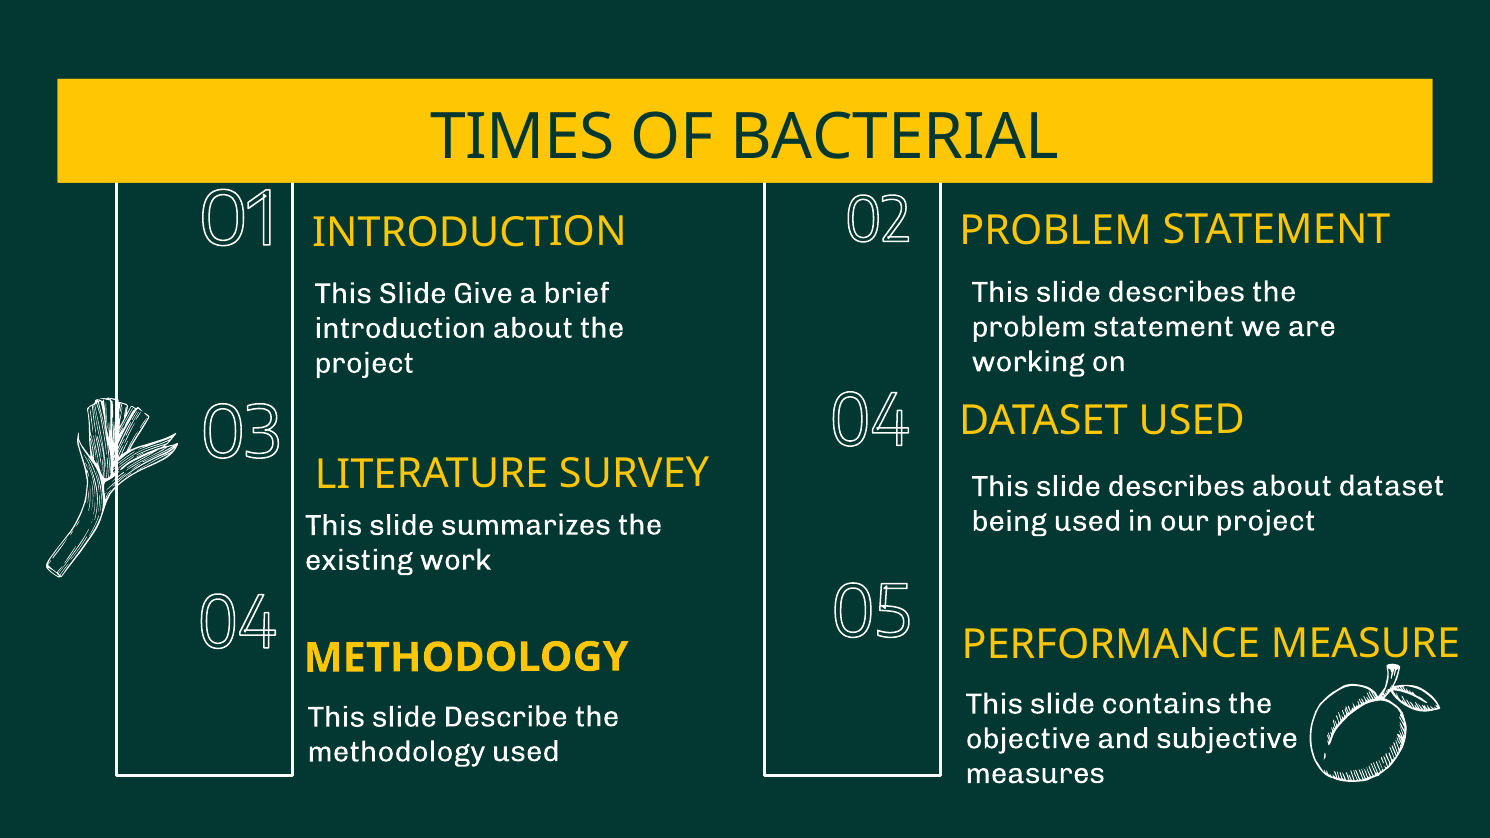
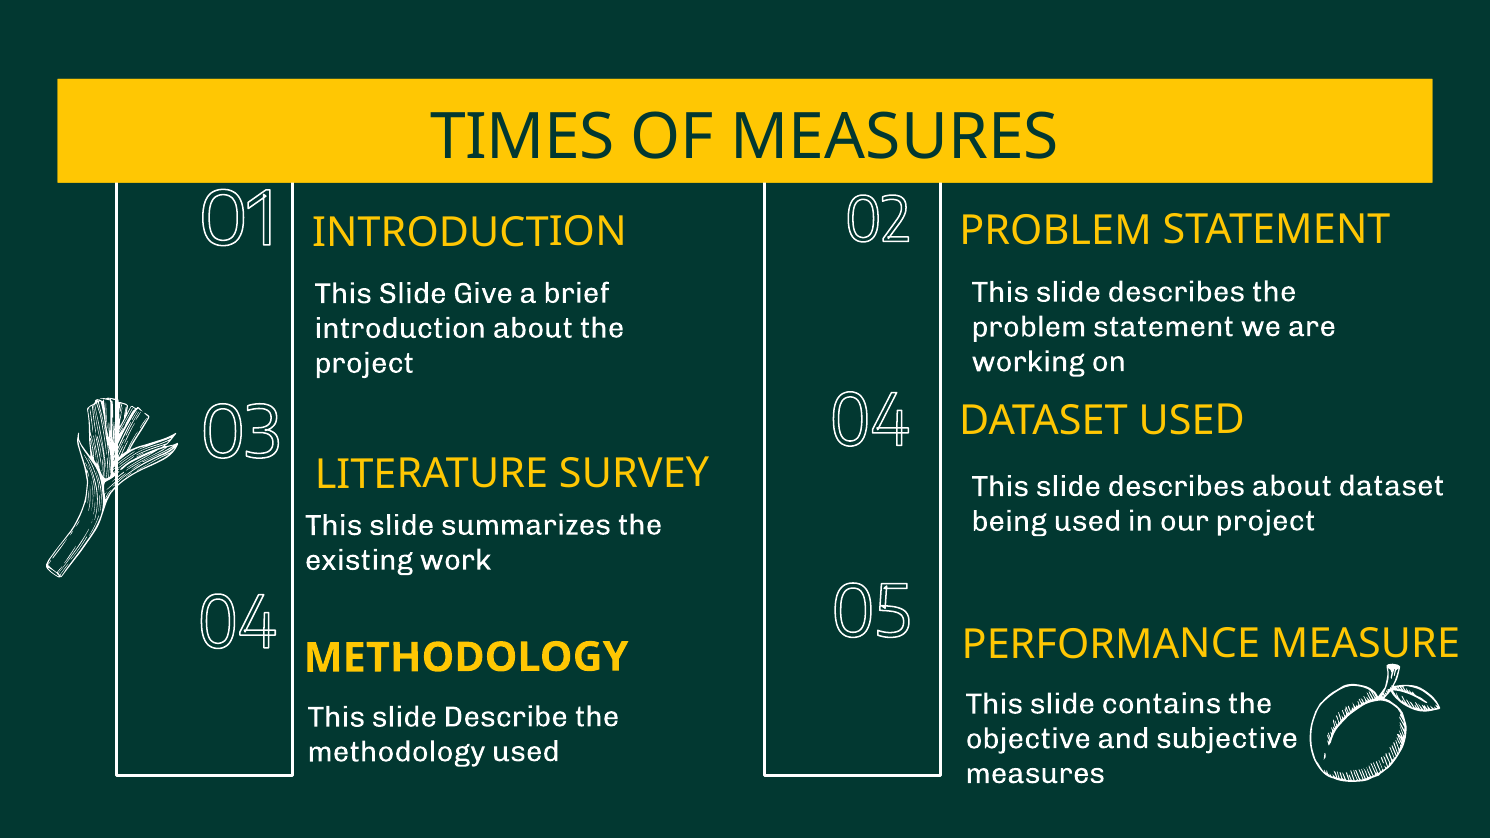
OF BACTERIAL: BACTERIAL -> MEASURES (895, 137)
